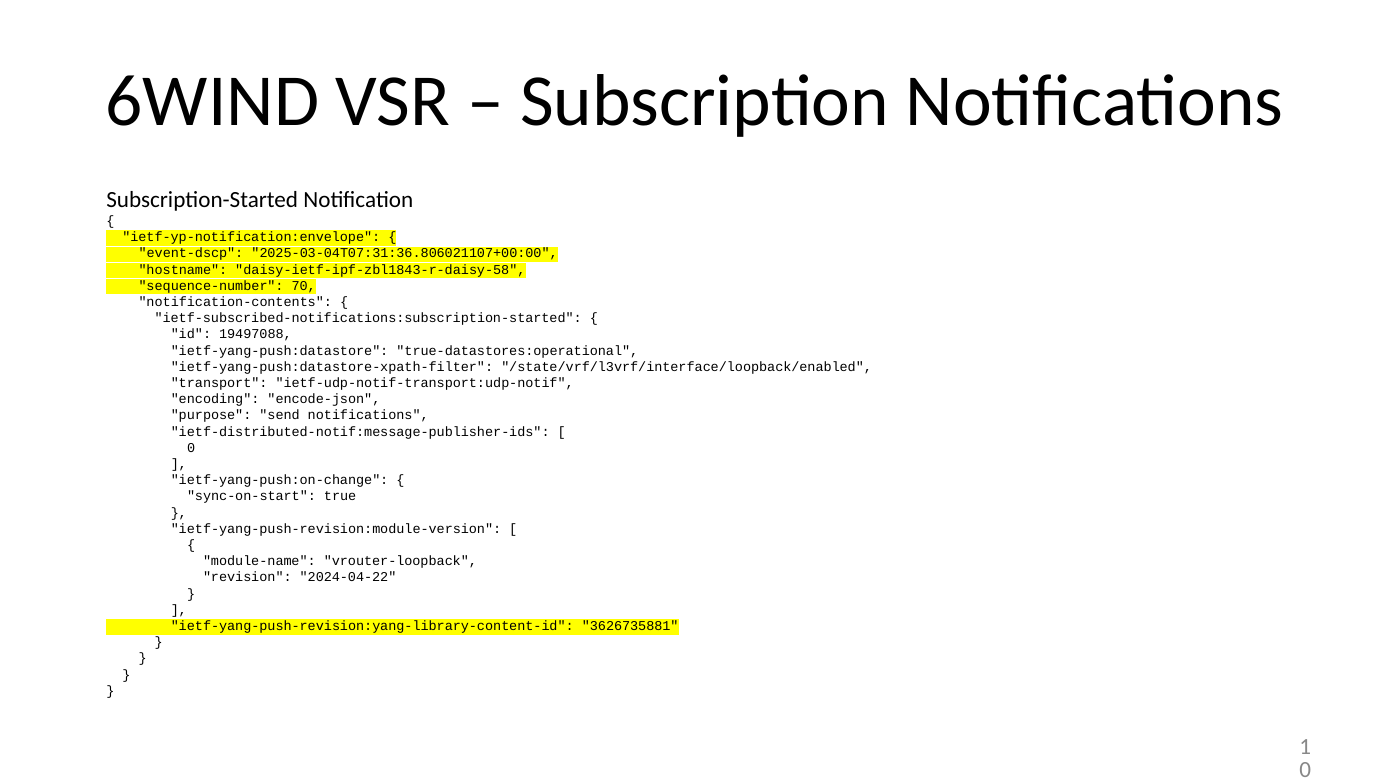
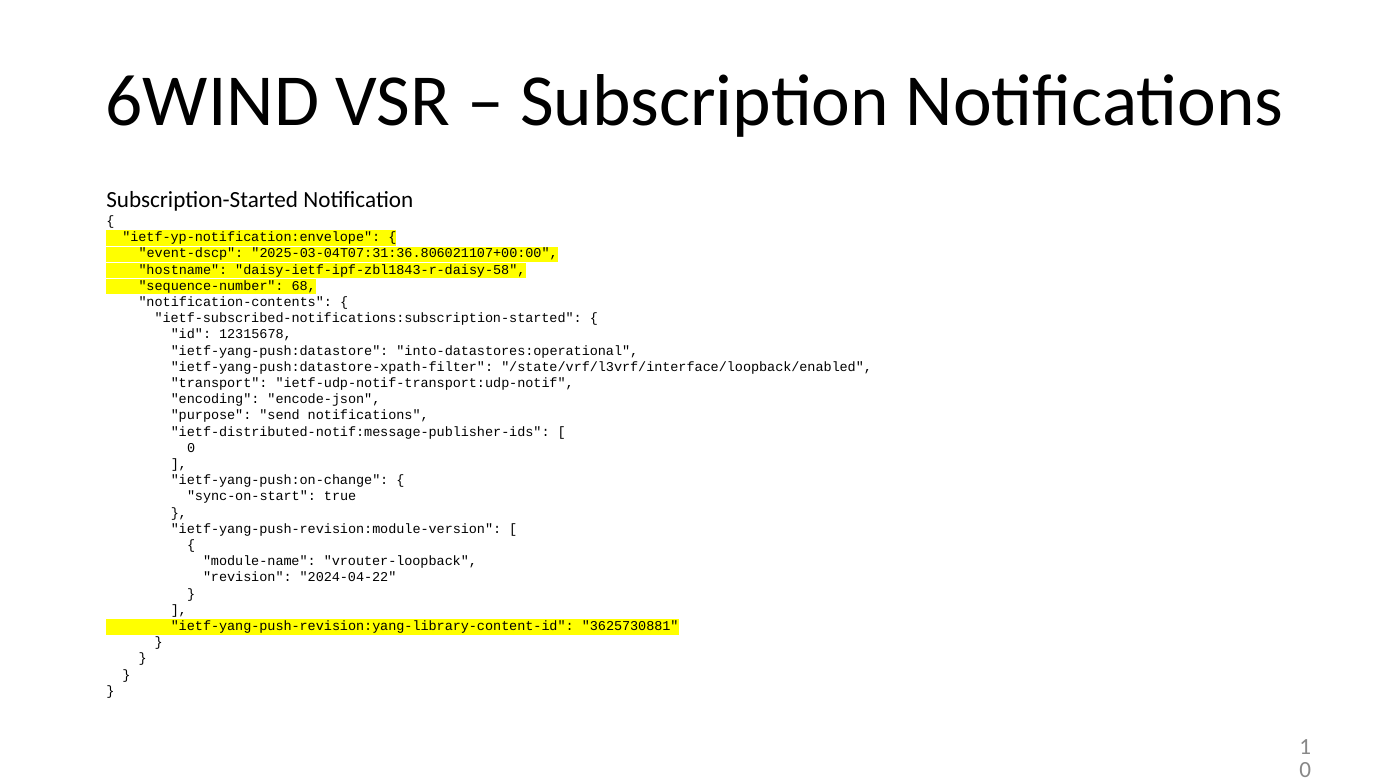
70: 70 -> 68 (304, 286)
19497088: 19497088 -> 12315678 (255, 334)
true-datastores:operational: true-datastores:operational -> into-datastores:operational (517, 351)
3626735881: 3626735881 -> 3625730881 (630, 626)
